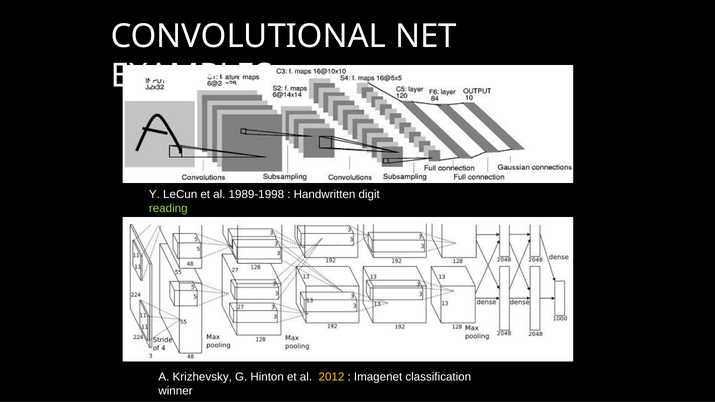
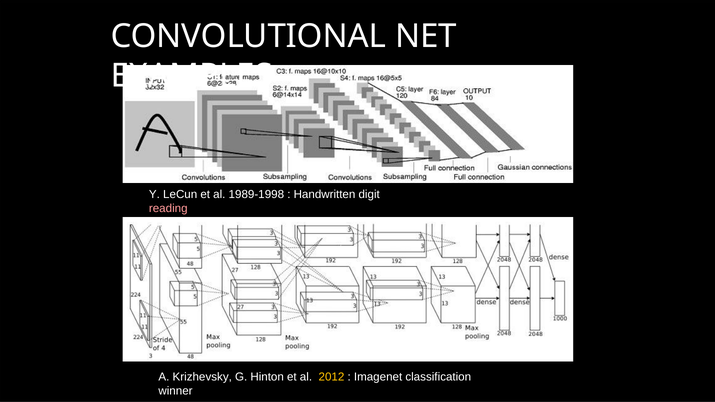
reading colour: light green -> pink (168, 208)
